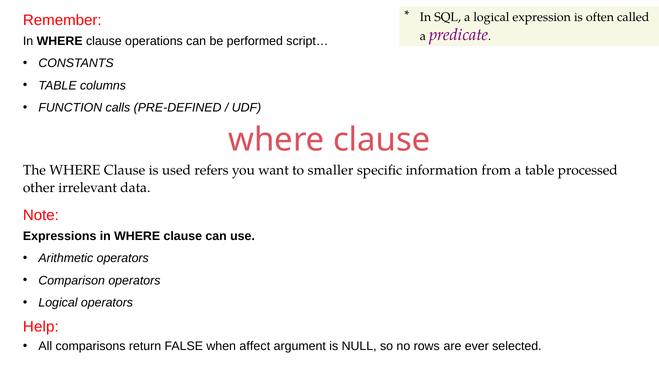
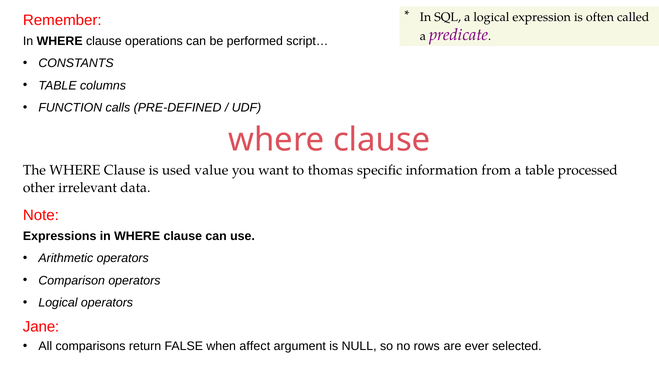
refers: refers -> value (211, 170)
smaller: smaller -> thomas (331, 170)
Help: Help -> Jane (41, 326)
